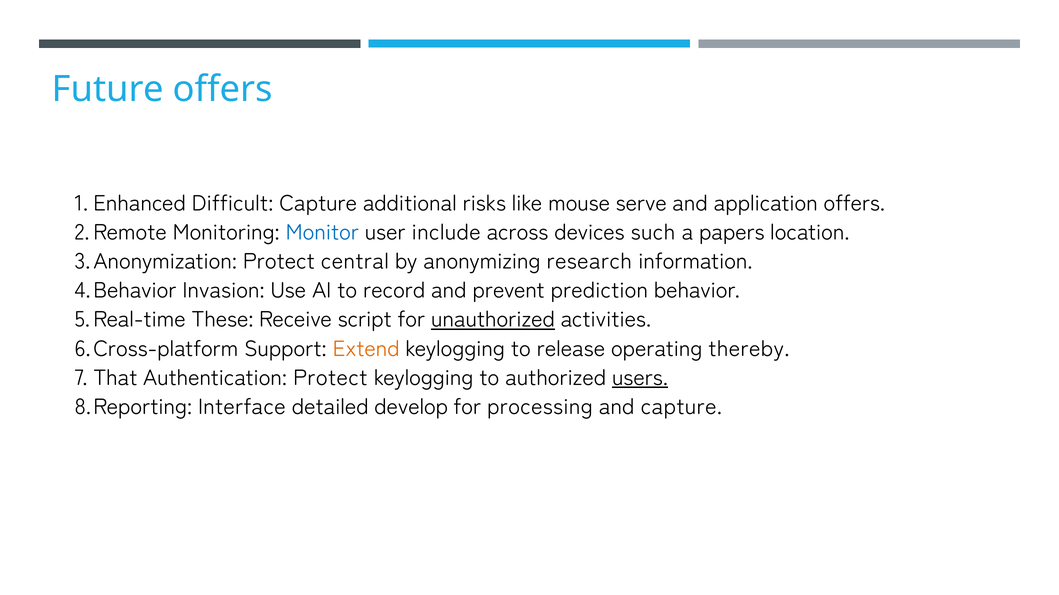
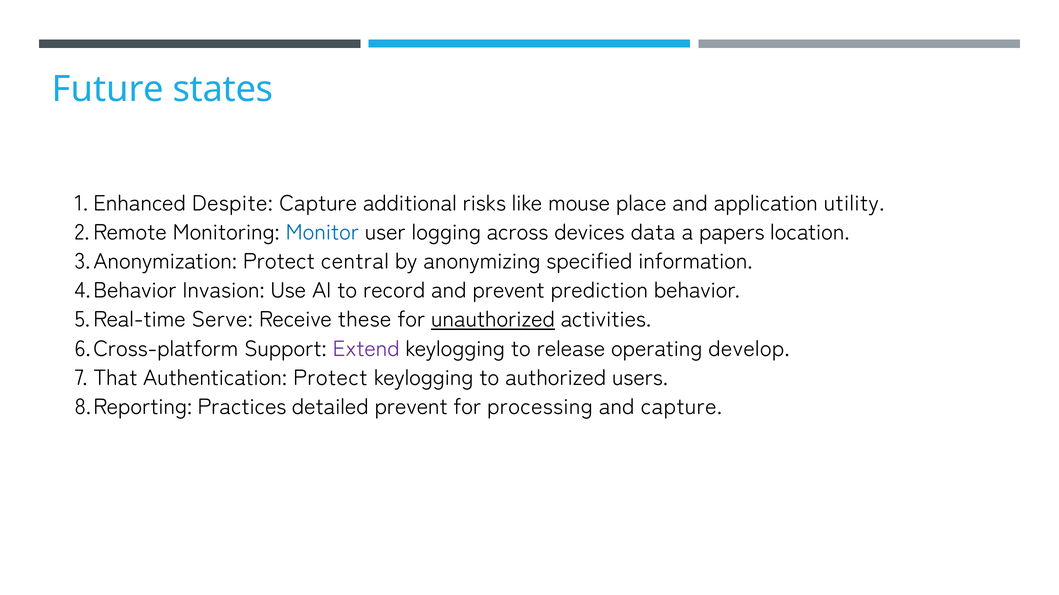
Future offers: offers -> states (223, 89)
Difficult: Difficult -> Despite (233, 204)
serve: serve -> place (641, 204)
application offers: offers -> utility (854, 204)
include: include -> logging (446, 233)
such: such -> data (653, 233)
research: research -> specified (589, 262)
These: These -> Serve (222, 320)
script: script -> these (365, 320)
Extend colour: orange -> purple (366, 349)
thereby: thereby -> develop (749, 349)
users underline: present -> none (640, 378)
Interface: Interface -> Practices (242, 407)
detailed develop: develop -> prevent (411, 407)
